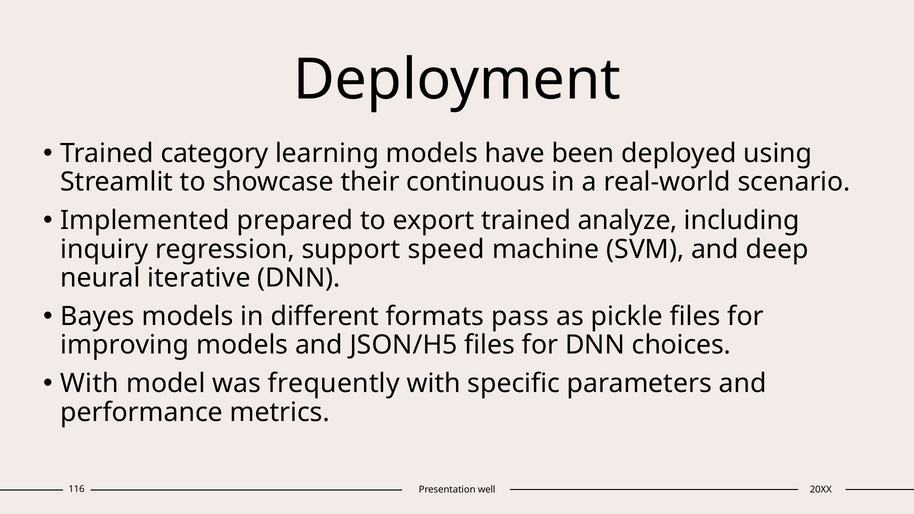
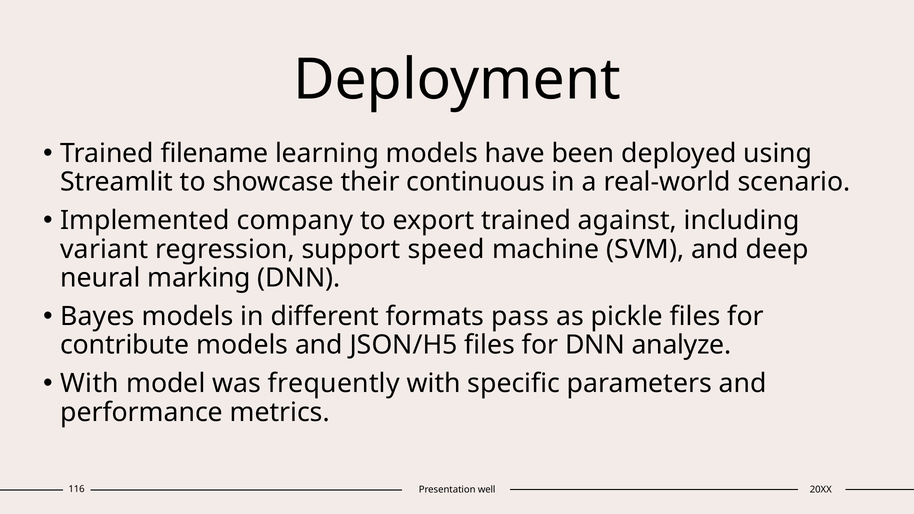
category: category -> filename (215, 153)
prepared: prepared -> company (295, 221)
analyze: analyze -> against (627, 221)
inquiry: inquiry -> variant (104, 249)
iterative: iterative -> marking (199, 278)
improving: improving -> contribute (125, 345)
choices: choices -> analyze (682, 345)
